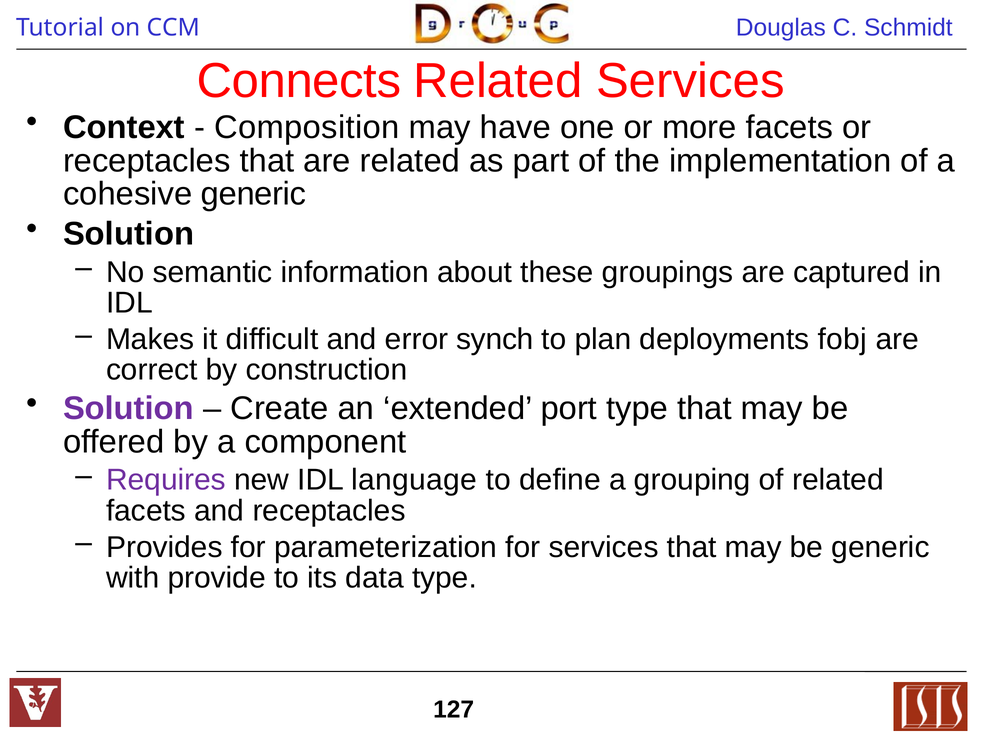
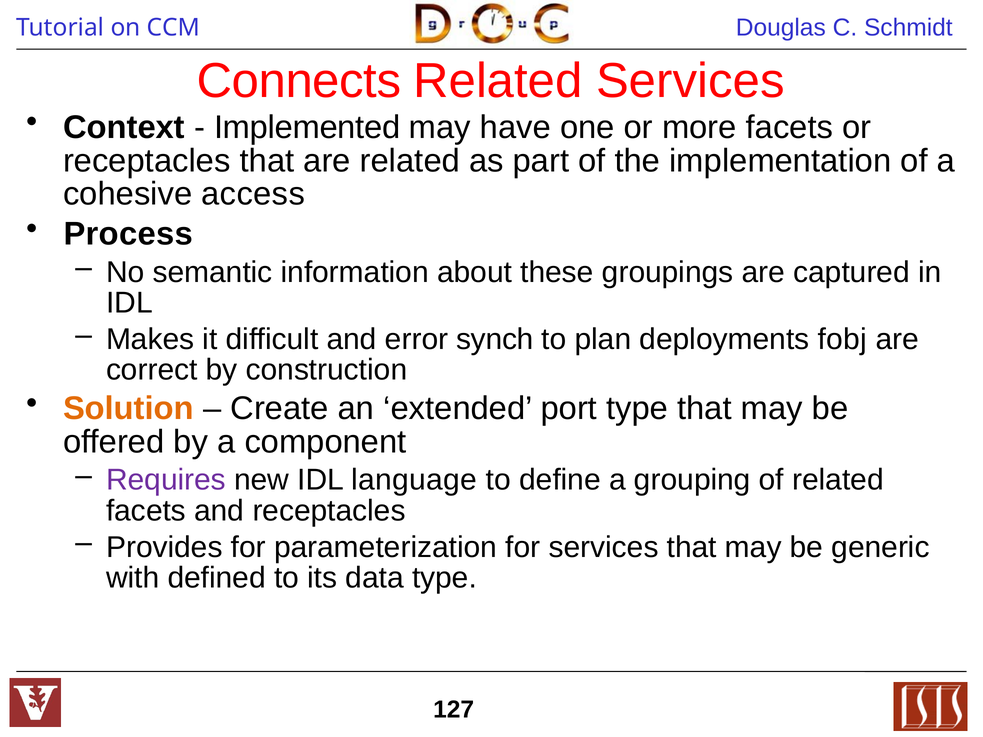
Composition: Composition -> Implemented (307, 127)
cohesive generic: generic -> access (253, 194)
Solution: Solution -> Process (128, 234)
Solution colour: purple -> orange (129, 409)
provide: provide -> defined (217, 578)
